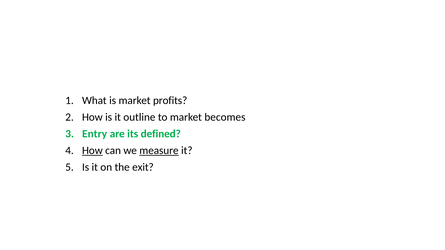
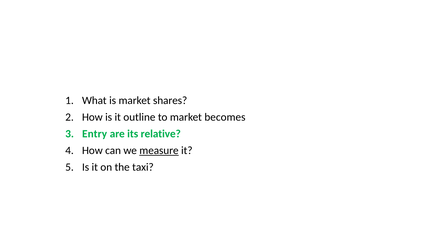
profits: profits -> shares (170, 101)
defined: defined -> relative (161, 134)
How underline: present -> none (92, 151)
exit: exit -> taxi (143, 167)
